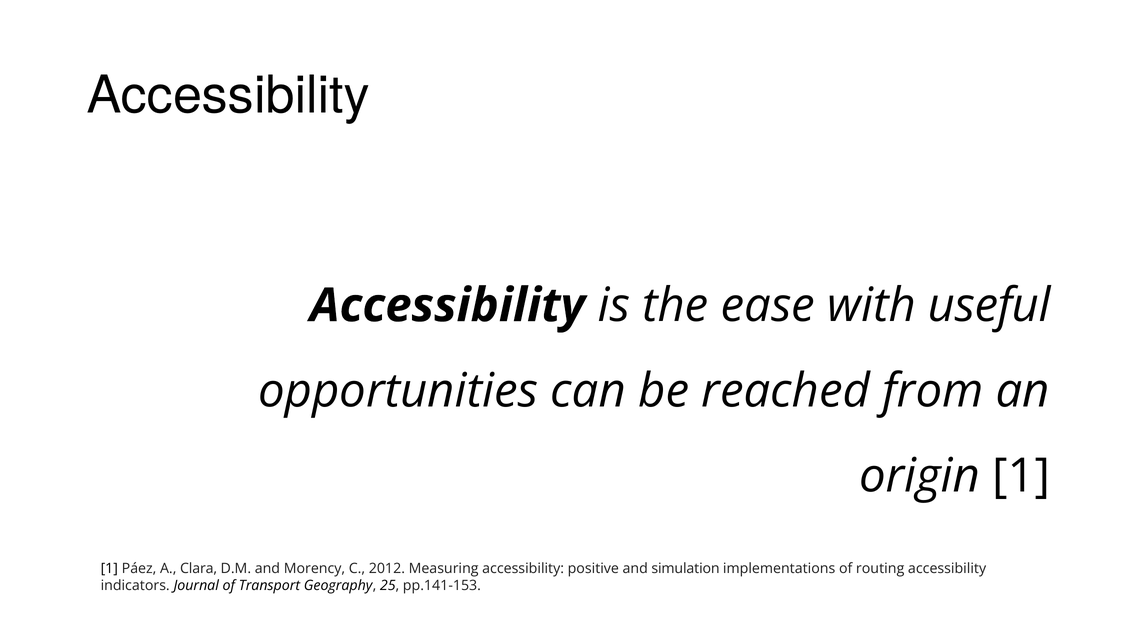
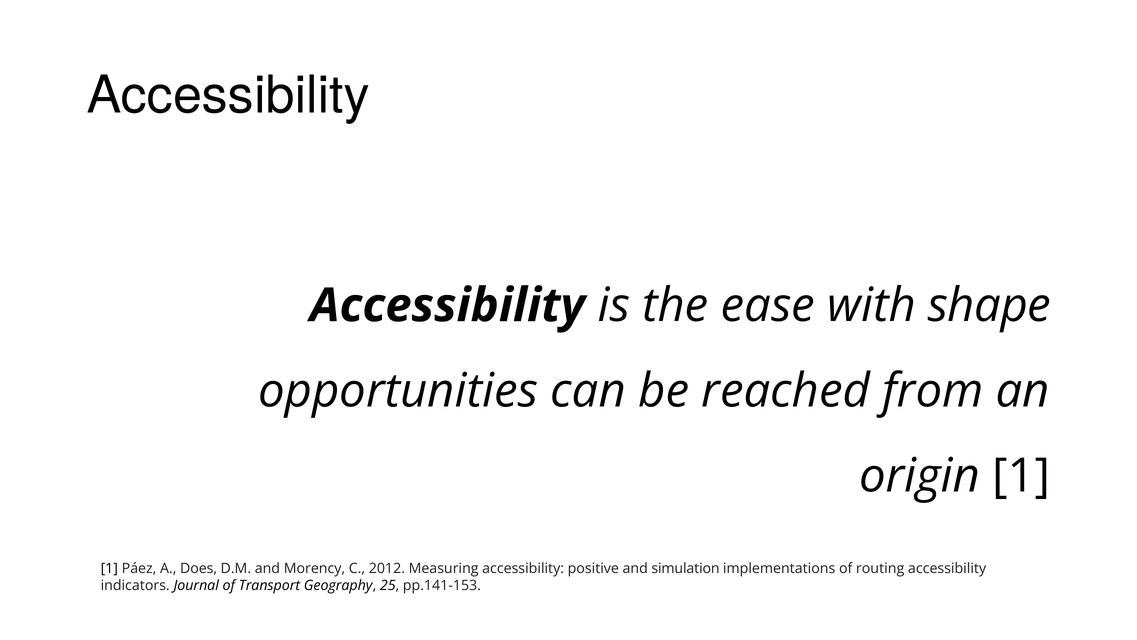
useful: useful -> shape (989, 305)
Clara: Clara -> Does (199, 568)
